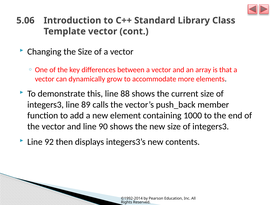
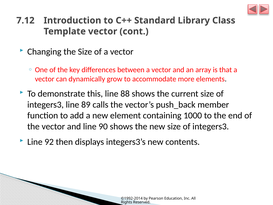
5.06: 5.06 -> 7.12 (25, 20)
